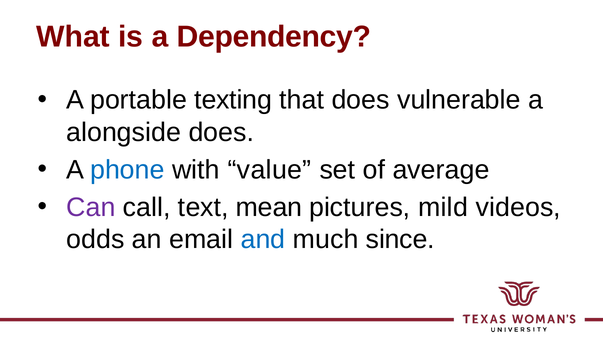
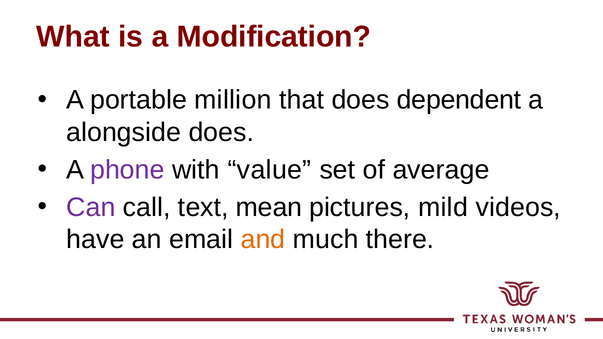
Dependency: Dependency -> Modification (274, 37)
texting: texting -> million (233, 100)
vulnerable: vulnerable -> dependent (459, 100)
phone colour: blue -> purple (127, 170)
odds: odds -> have (95, 240)
and colour: blue -> orange (263, 240)
since: since -> there (400, 240)
